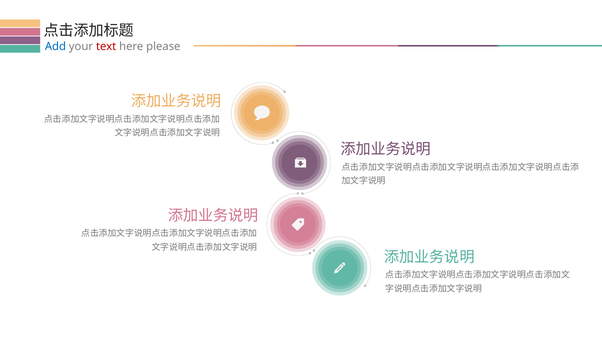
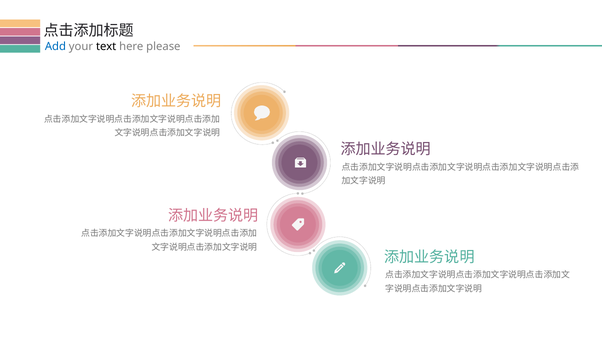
text colour: red -> black (106, 46)
